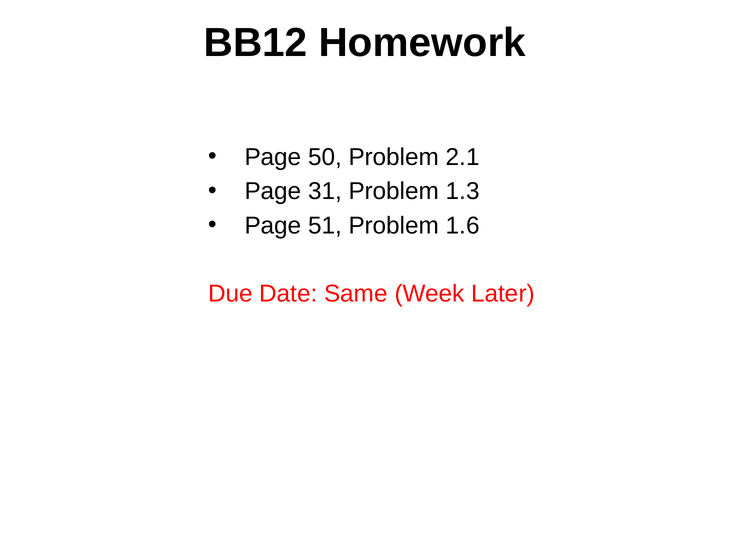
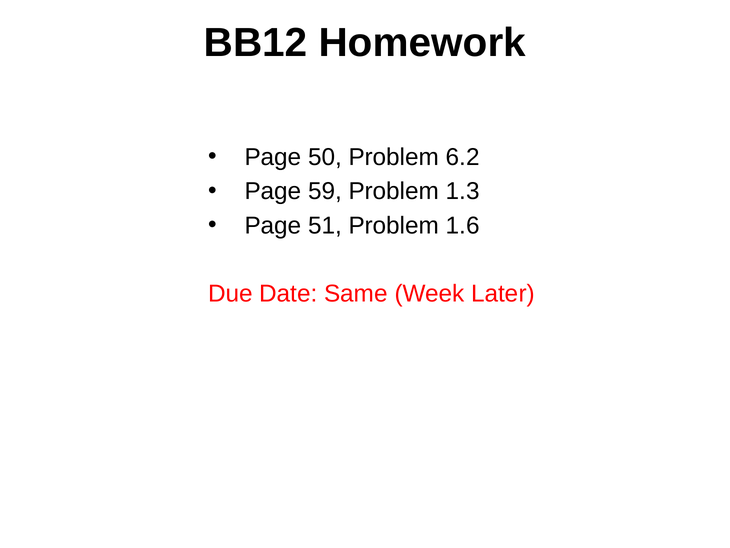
2.1: 2.1 -> 6.2 (463, 157)
31: 31 -> 59 (325, 191)
